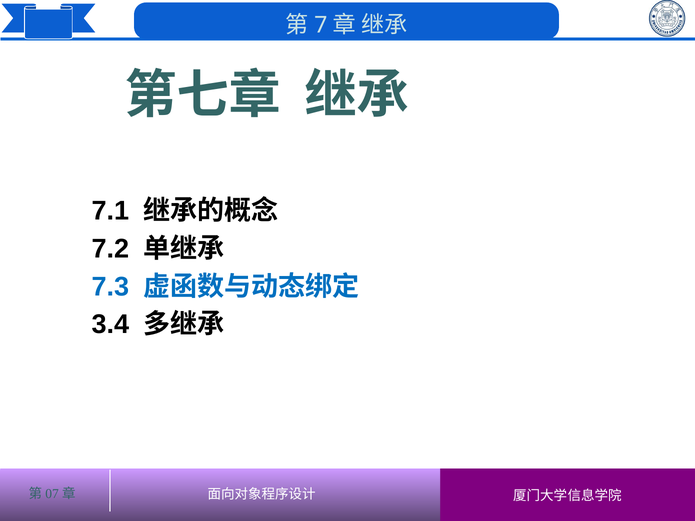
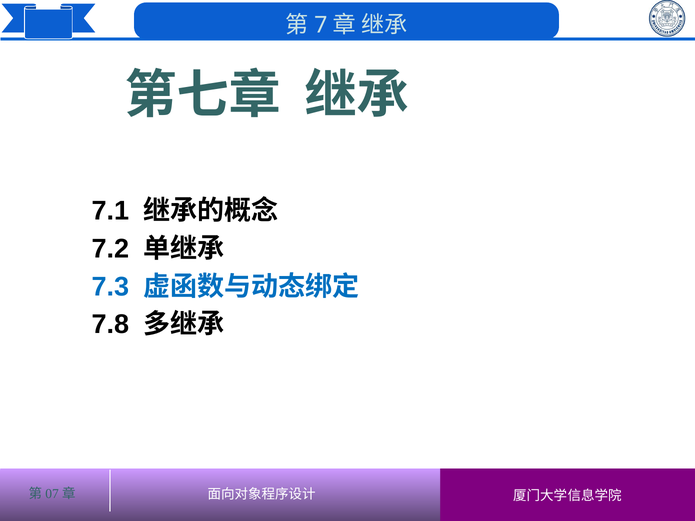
3.4: 3.4 -> 7.8 (110, 325)
